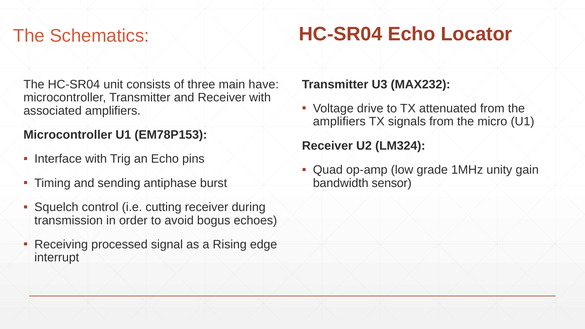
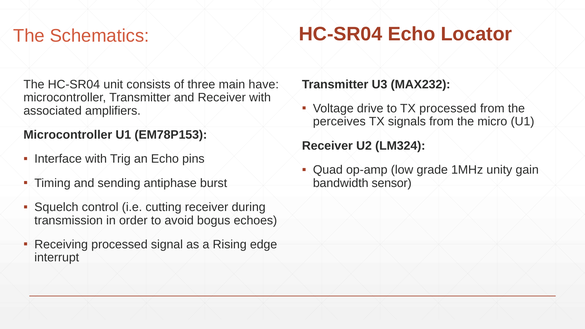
TX attenuated: attenuated -> processed (448, 108)
amplifiers: amplifiers -> perceives (339, 122)
